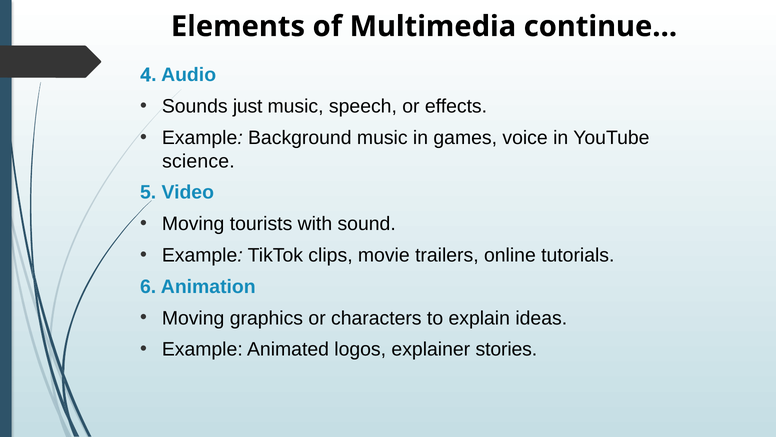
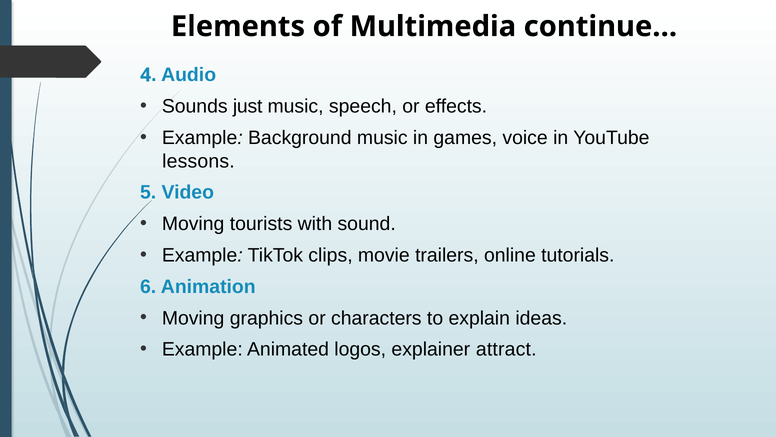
science: science -> lessons (198, 161)
stories: stories -> attract (506, 349)
